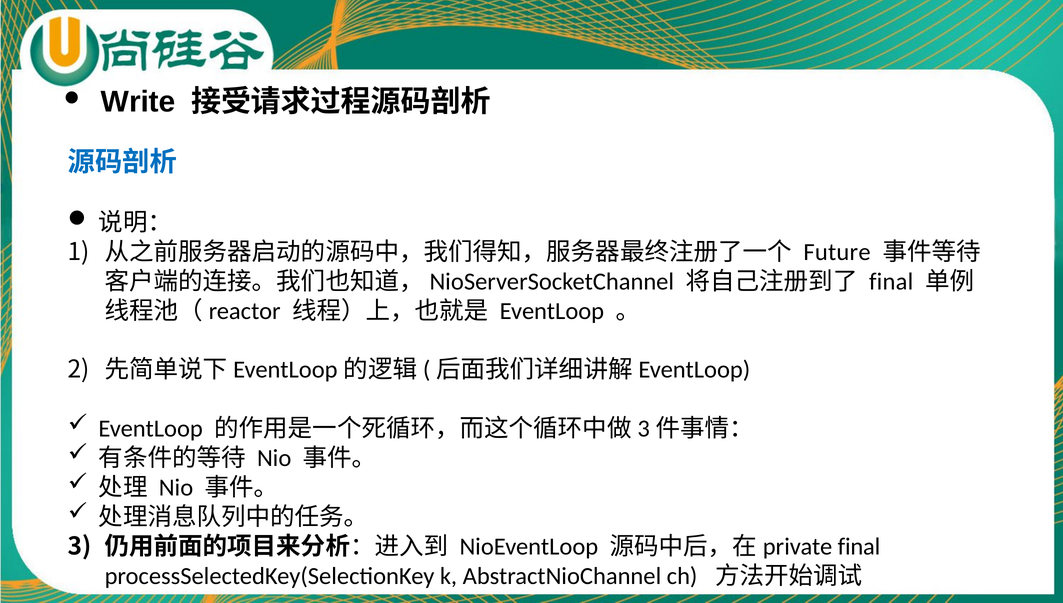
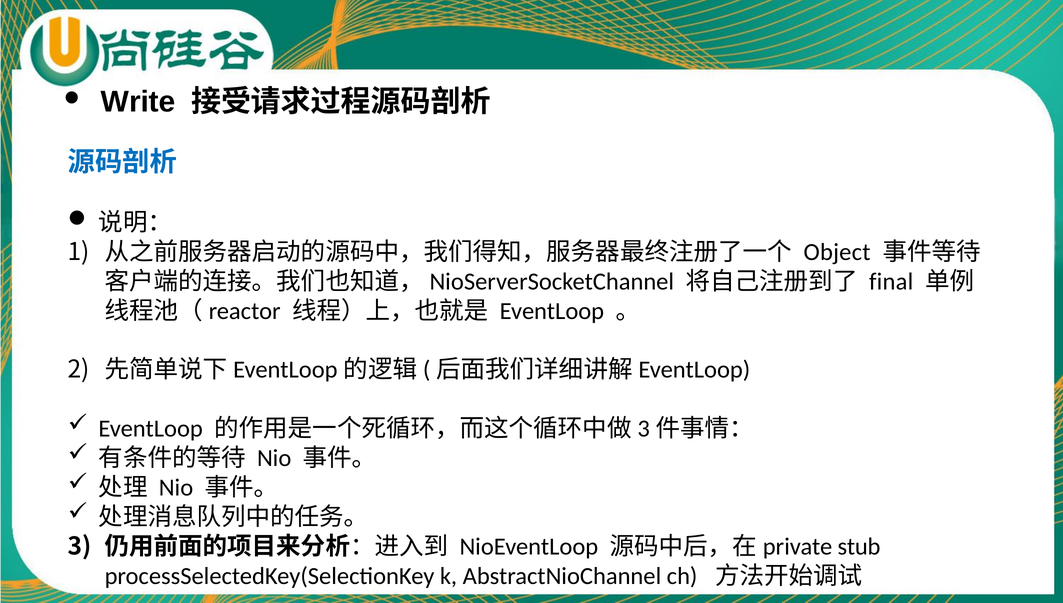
Future: Future -> Object (837, 252)
final: final -> stub (859, 547)
